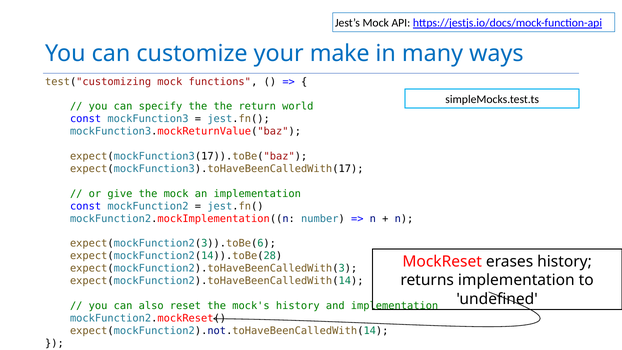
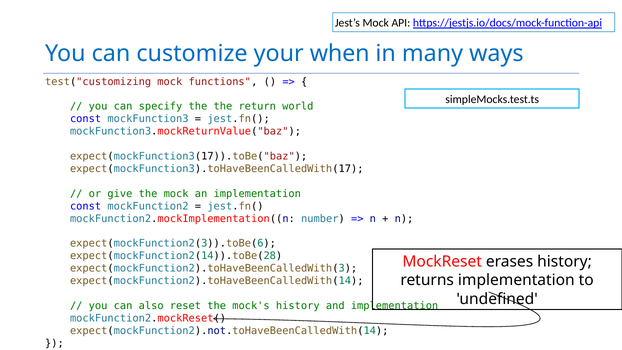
make: make -> when (340, 53)
